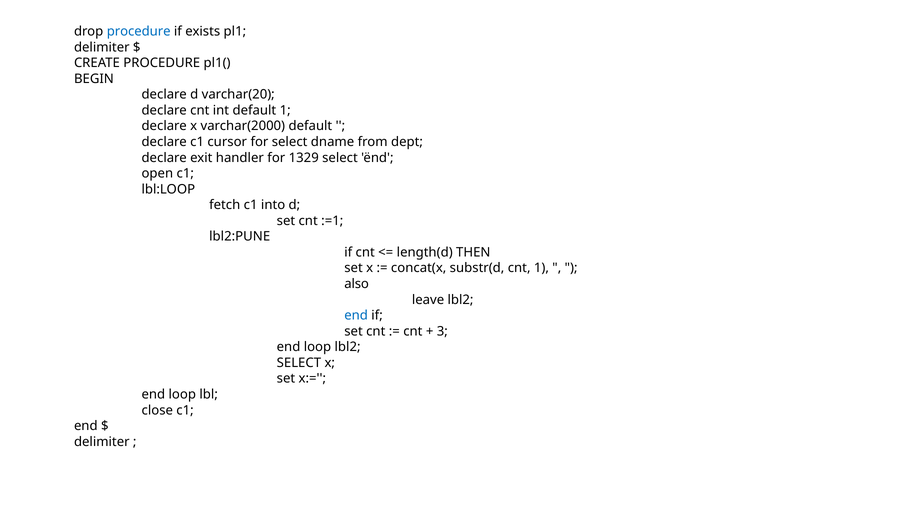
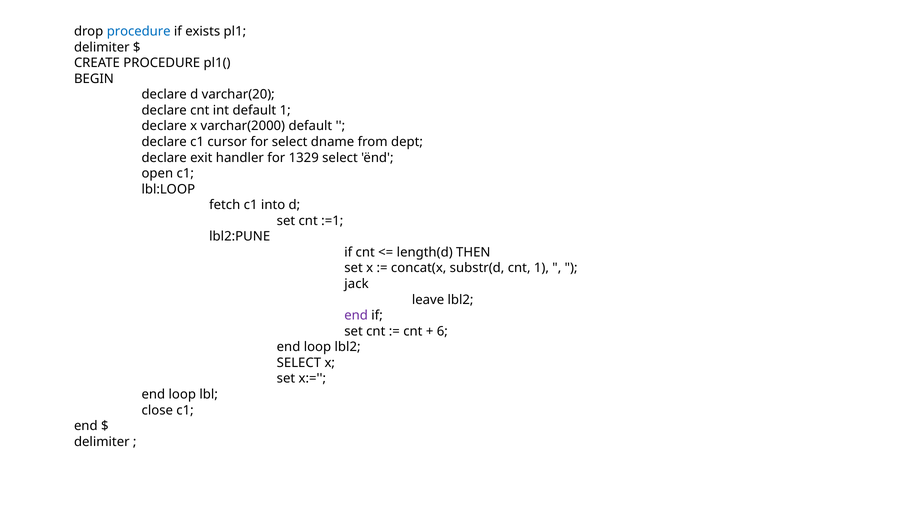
also: also -> jack (357, 284)
end colour: blue -> purple (356, 315)
3: 3 -> 6 (442, 331)
